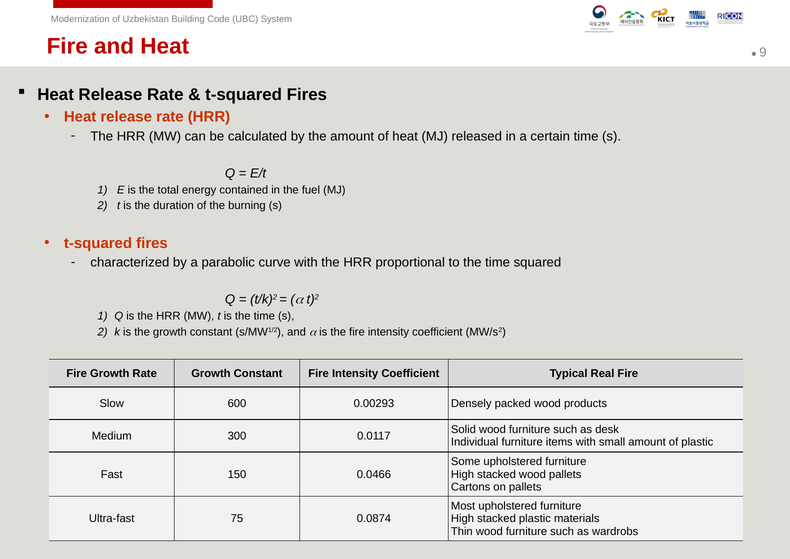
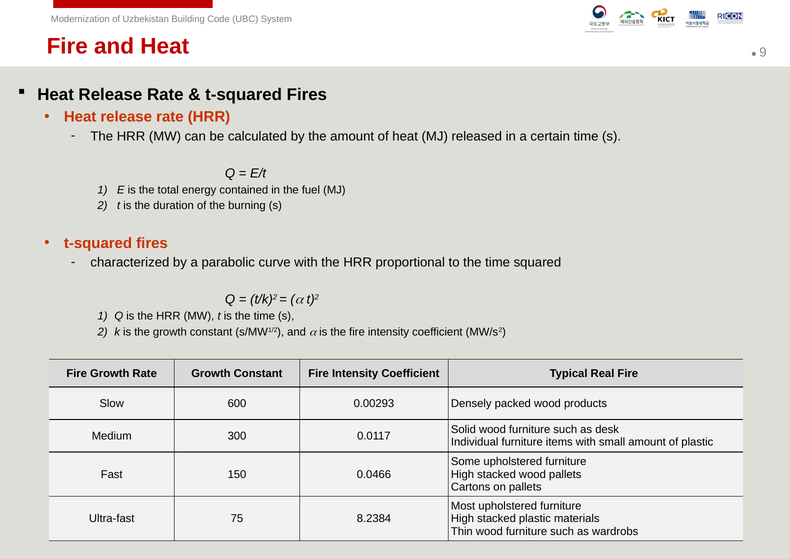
0.0874: 0.0874 -> 8.2384 (374, 518)
